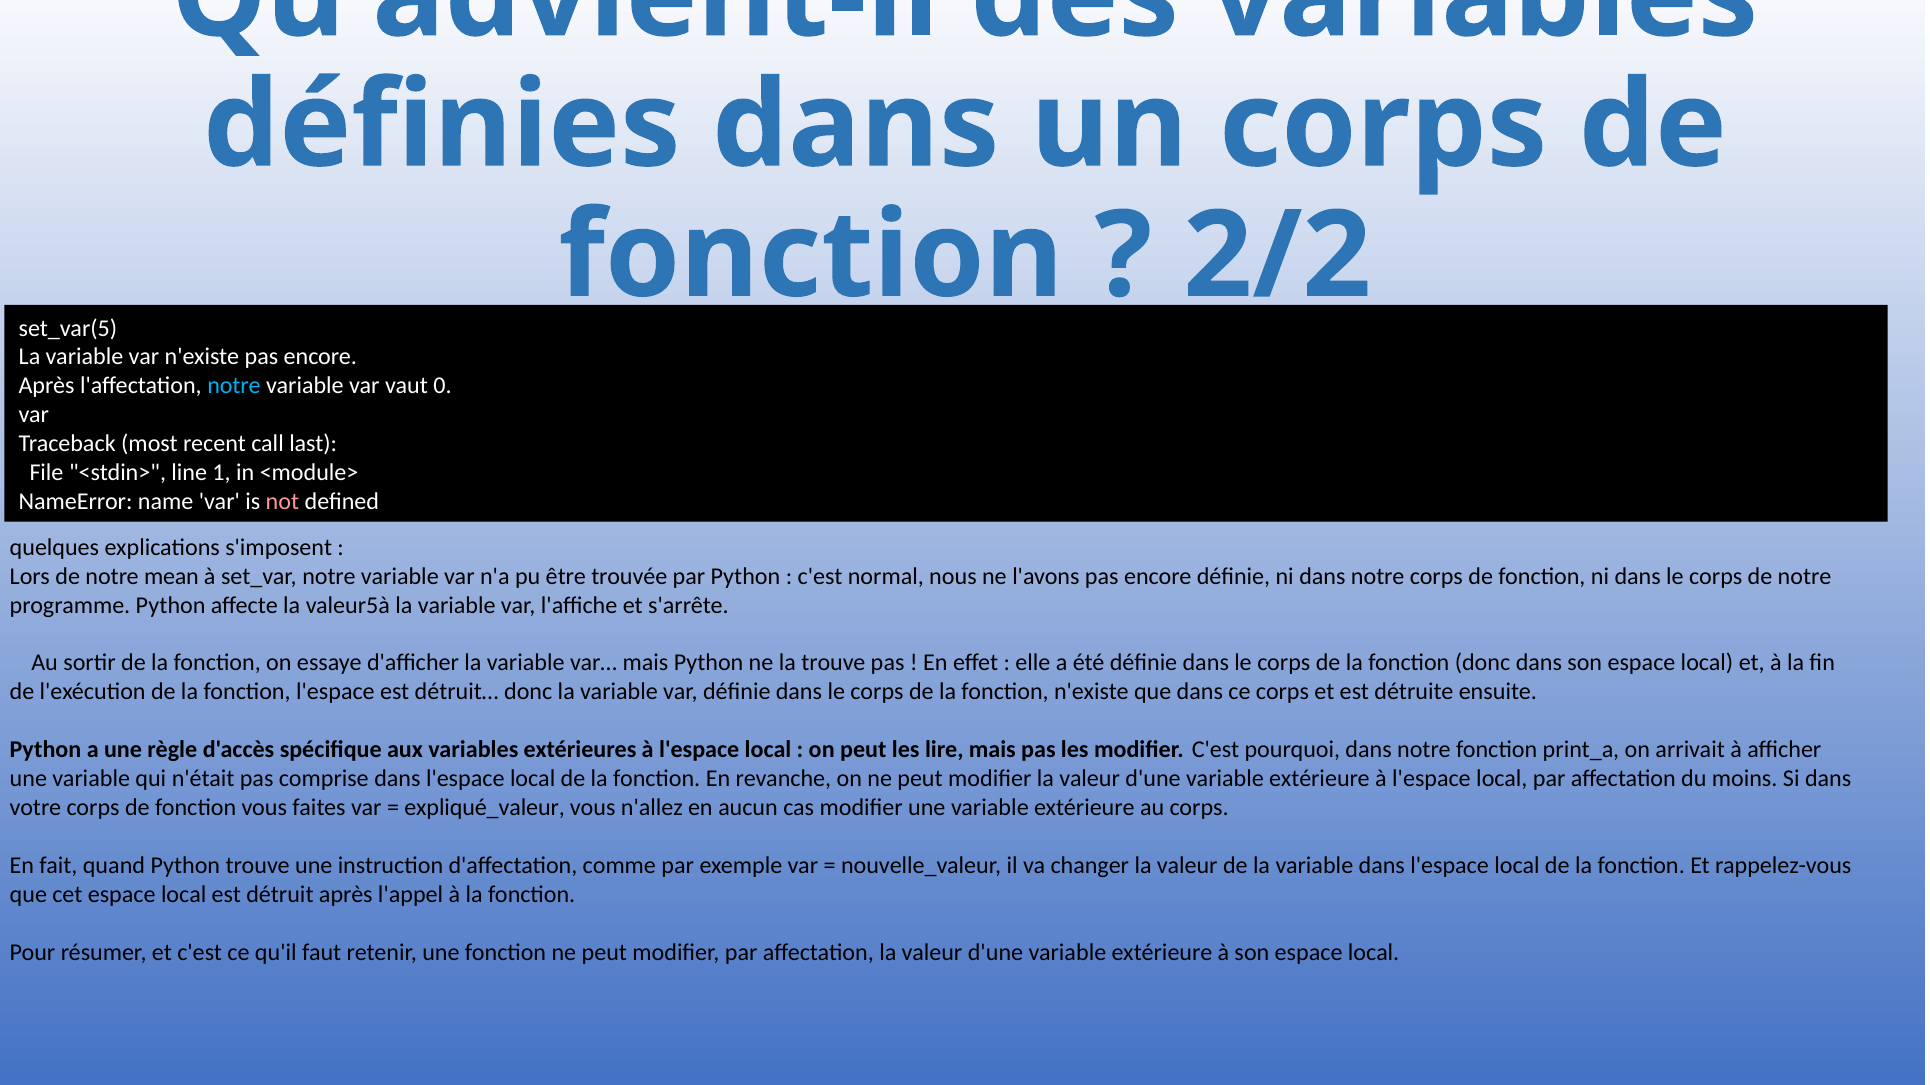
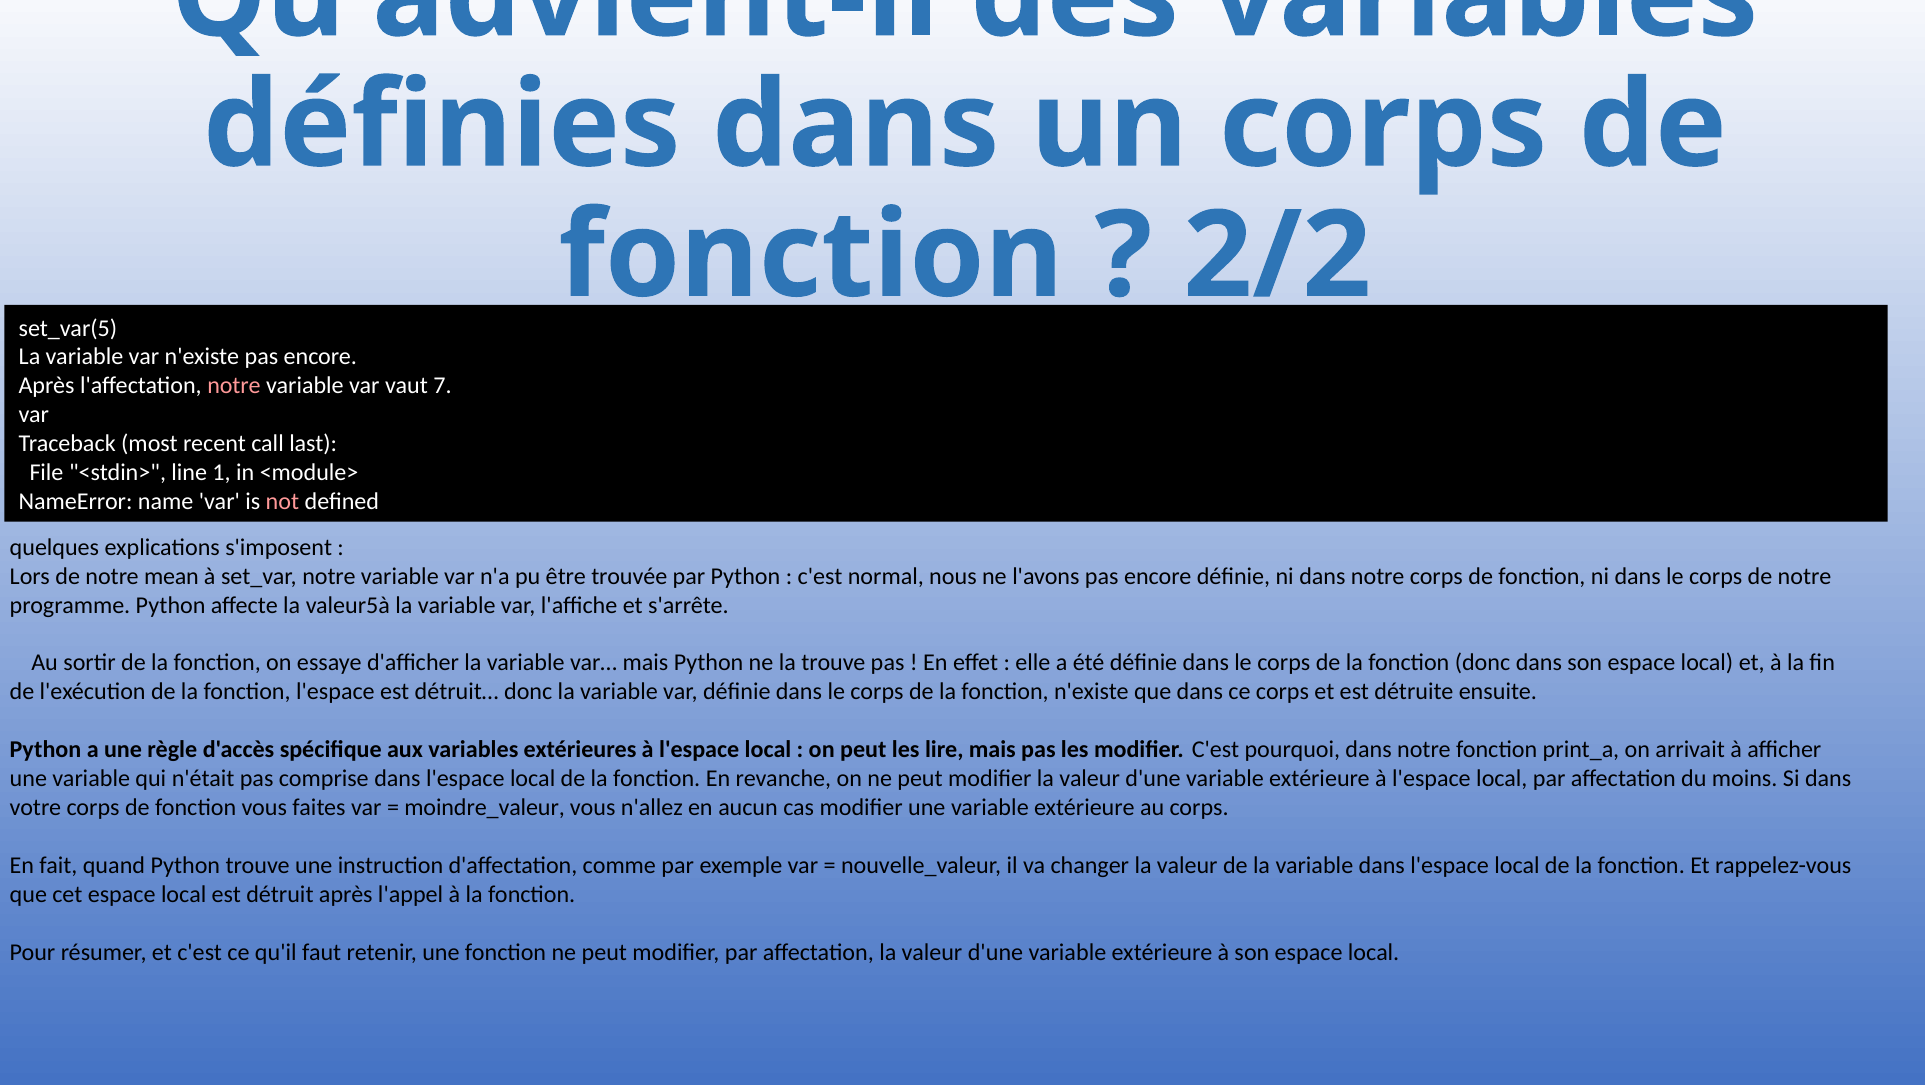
notre colour: light blue -> pink (234, 386)
0: 0 -> 7 (442, 386)
expliqué_valeur: expliqué_valeur -> moindre_valeur (485, 808)
